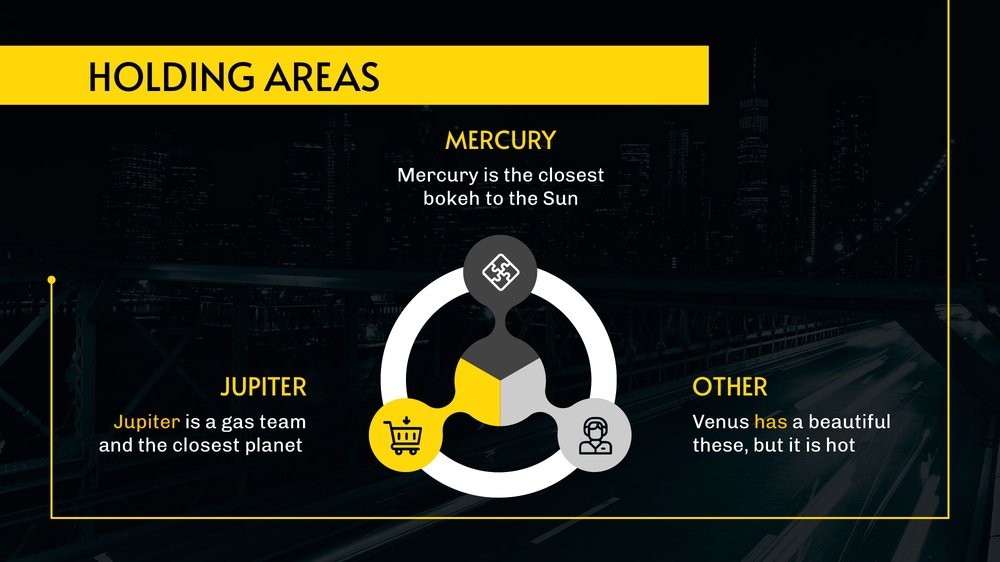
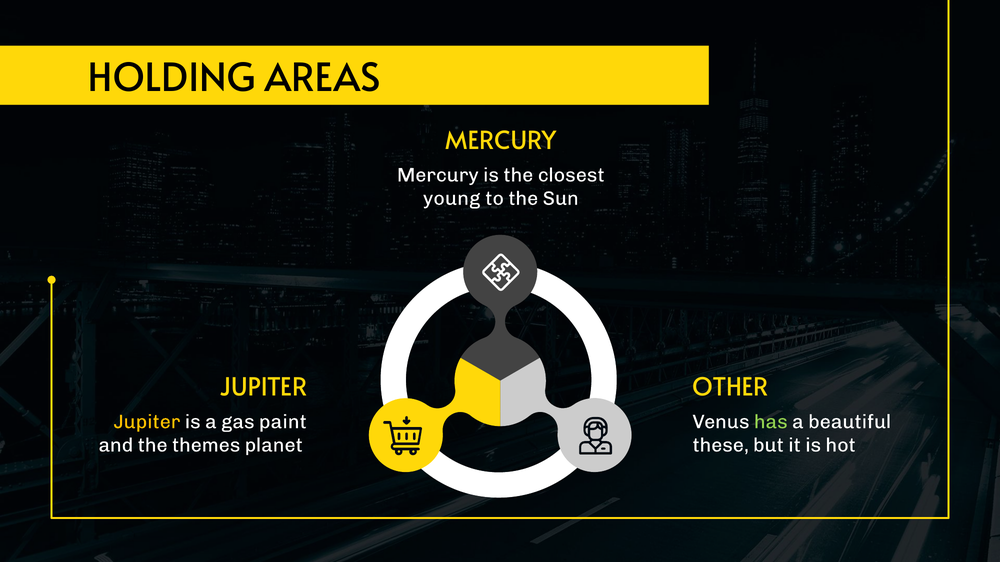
bokeh: bokeh -> young (452, 199)
team: team -> paint (283, 422)
has colour: yellow -> light green (771, 422)
and the closest: closest -> themes (206, 446)
